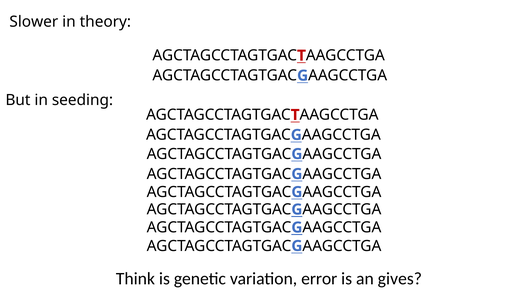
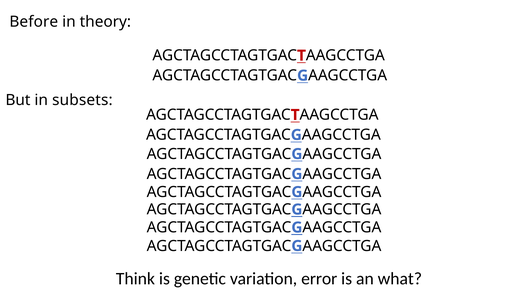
Slower: Slower -> Before (34, 22)
seeding: seeding -> subsets (82, 100)
gives: gives -> what (400, 279)
